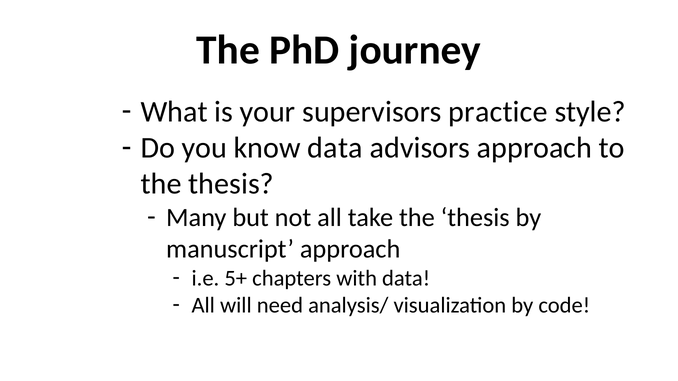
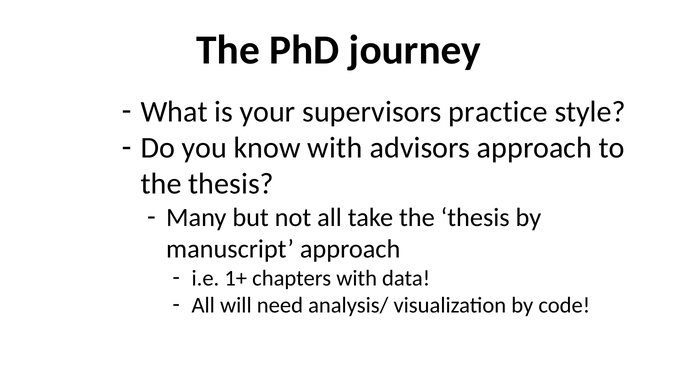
know data: data -> with (335, 148)
5+: 5+ -> 1+ (236, 278)
